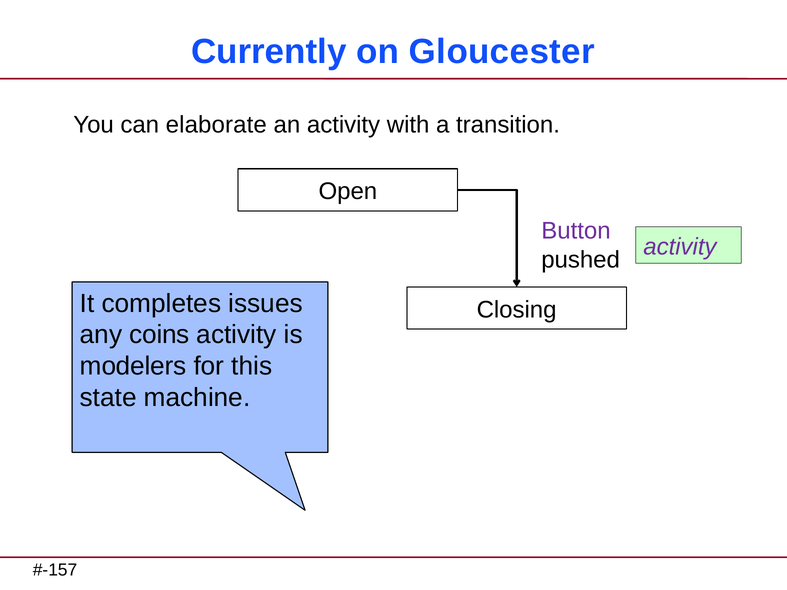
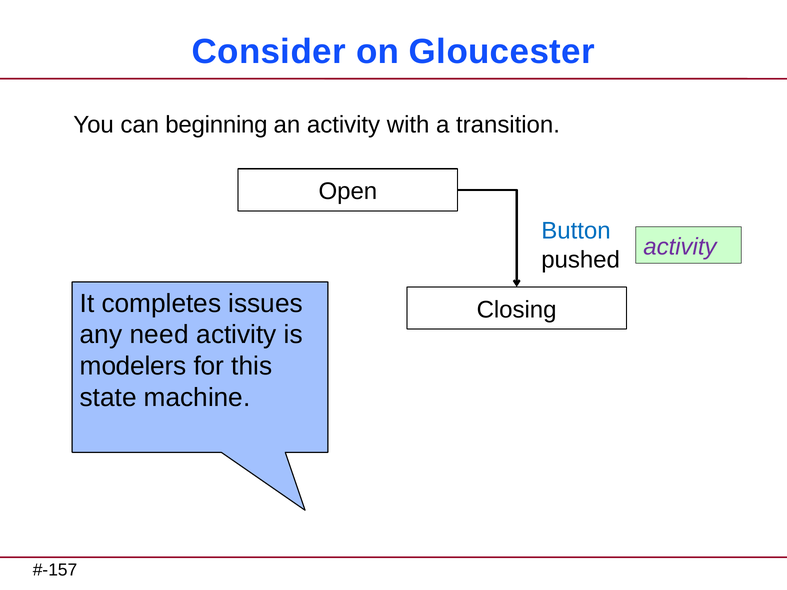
Currently: Currently -> Consider (269, 52)
elaborate: elaborate -> beginning (216, 125)
Button colour: purple -> blue (576, 231)
coins: coins -> need (159, 335)
